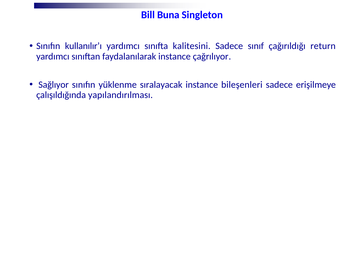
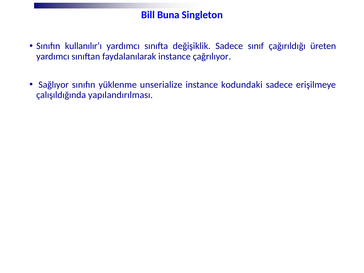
kalitesini: kalitesini -> değişiklik (192, 46)
return: return -> üreten (323, 46)
sıralayacak: sıralayacak -> unserialize (161, 85)
bileşenleri: bileşenleri -> kodundaki (242, 85)
